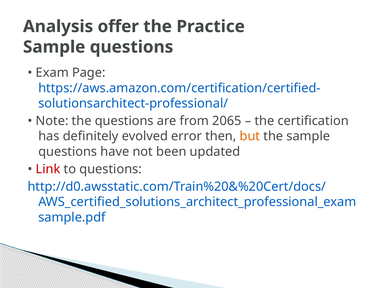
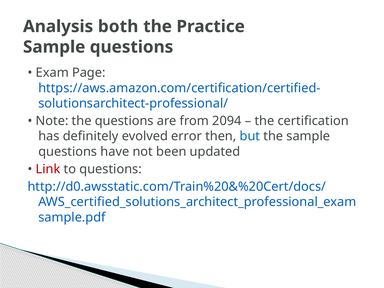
offer: offer -> both (118, 26)
2065: 2065 -> 2094 (227, 121)
but colour: orange -> blue (250, 136)
